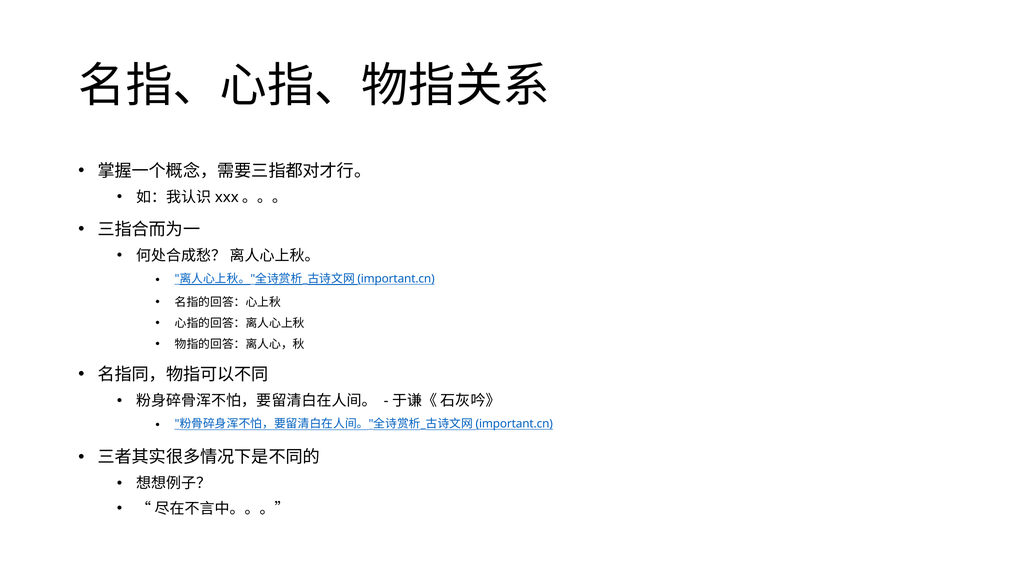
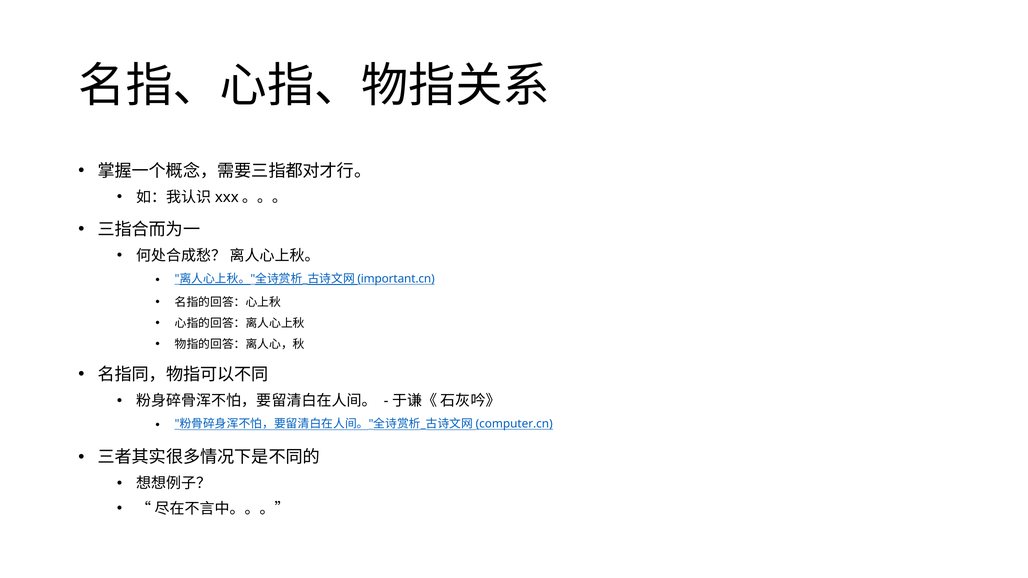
important.cn: important.cn -> computer.cn (514, 424)
